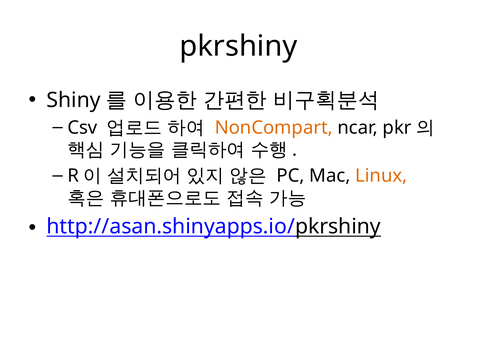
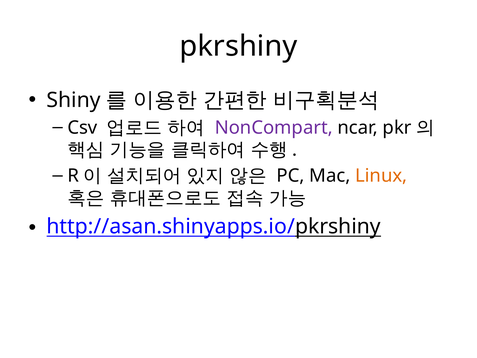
NonCompart colour: orange -> purple (274, 127)
